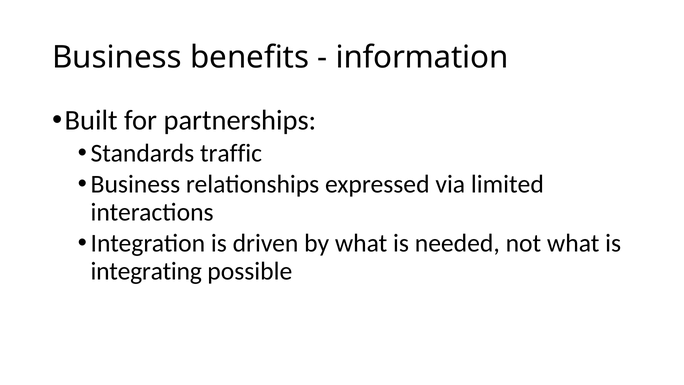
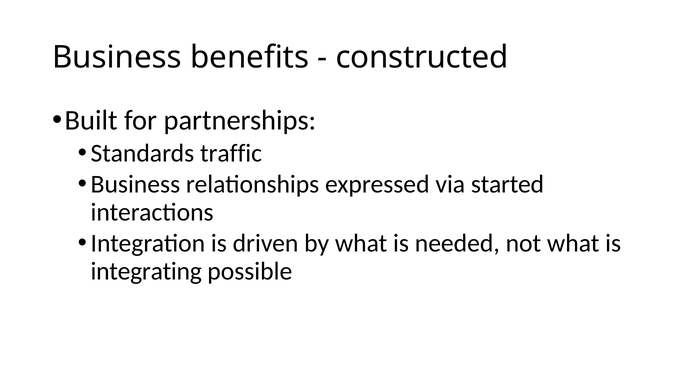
information: information -> constructed (422, 57)
limited: limited -> started (507, 184)
